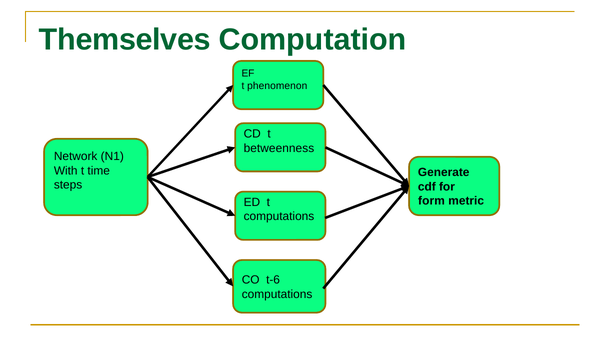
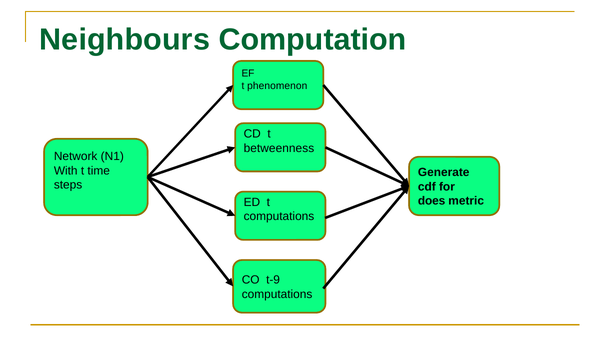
Themselves: Themselves -> Neighbours (125, 40)
form: form -> does (432, 201)
t-6: t-6 -> t-9 (273, 280)
